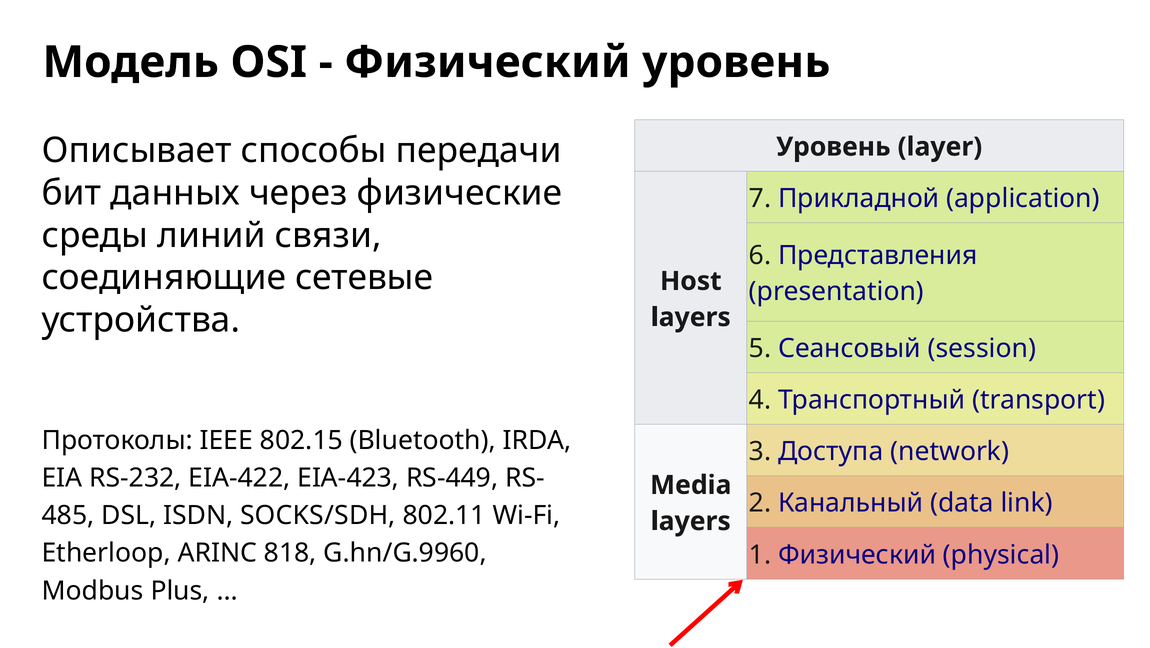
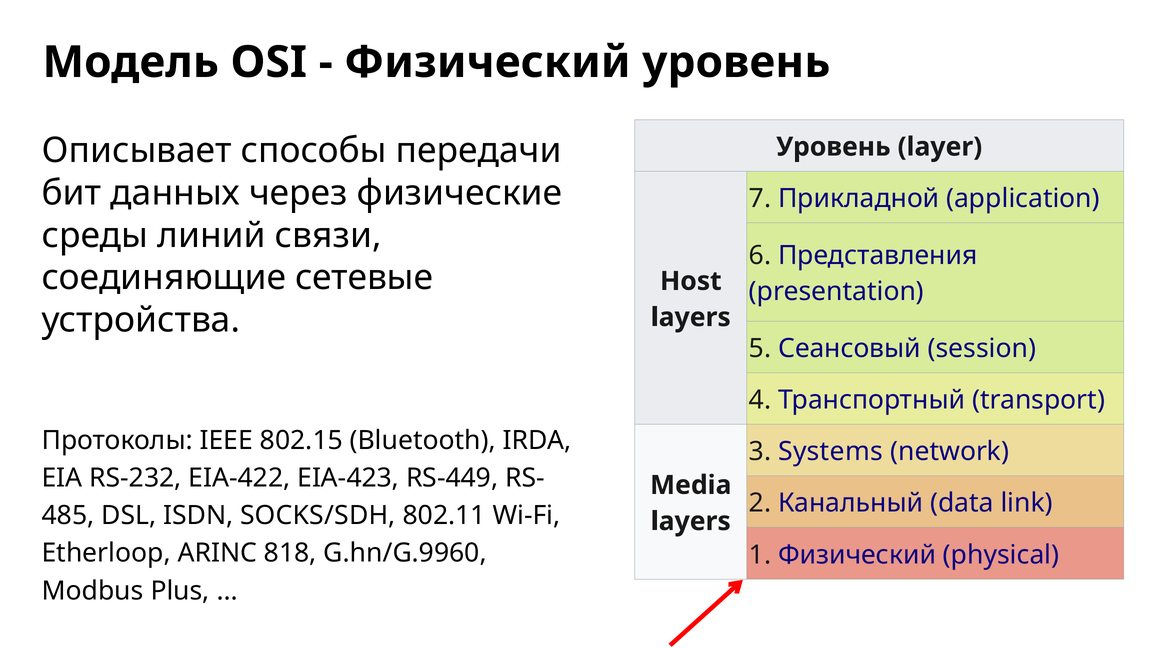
Доступа: Доступа -> Systems (831, 452)
